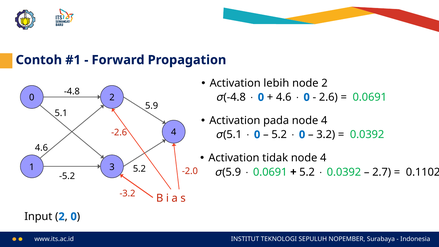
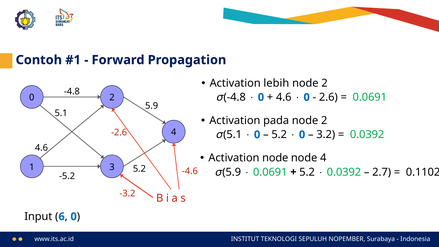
pada node 4: 4 -> 2 (324, 121)
Activation tidak: tidak -> node (275, 158)
-2.0: -2.0 -> -4.6 (190, 171)
2: 2 -> 6 (62, 217)
